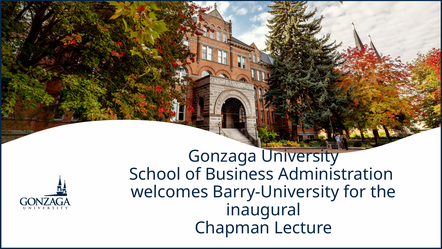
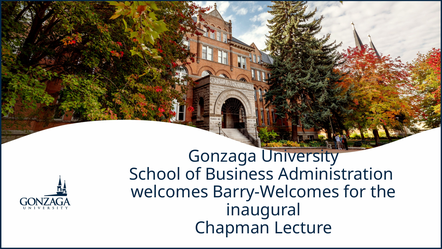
Barry-University: Barry-University -> Barry-Welcomes (276, 192)
